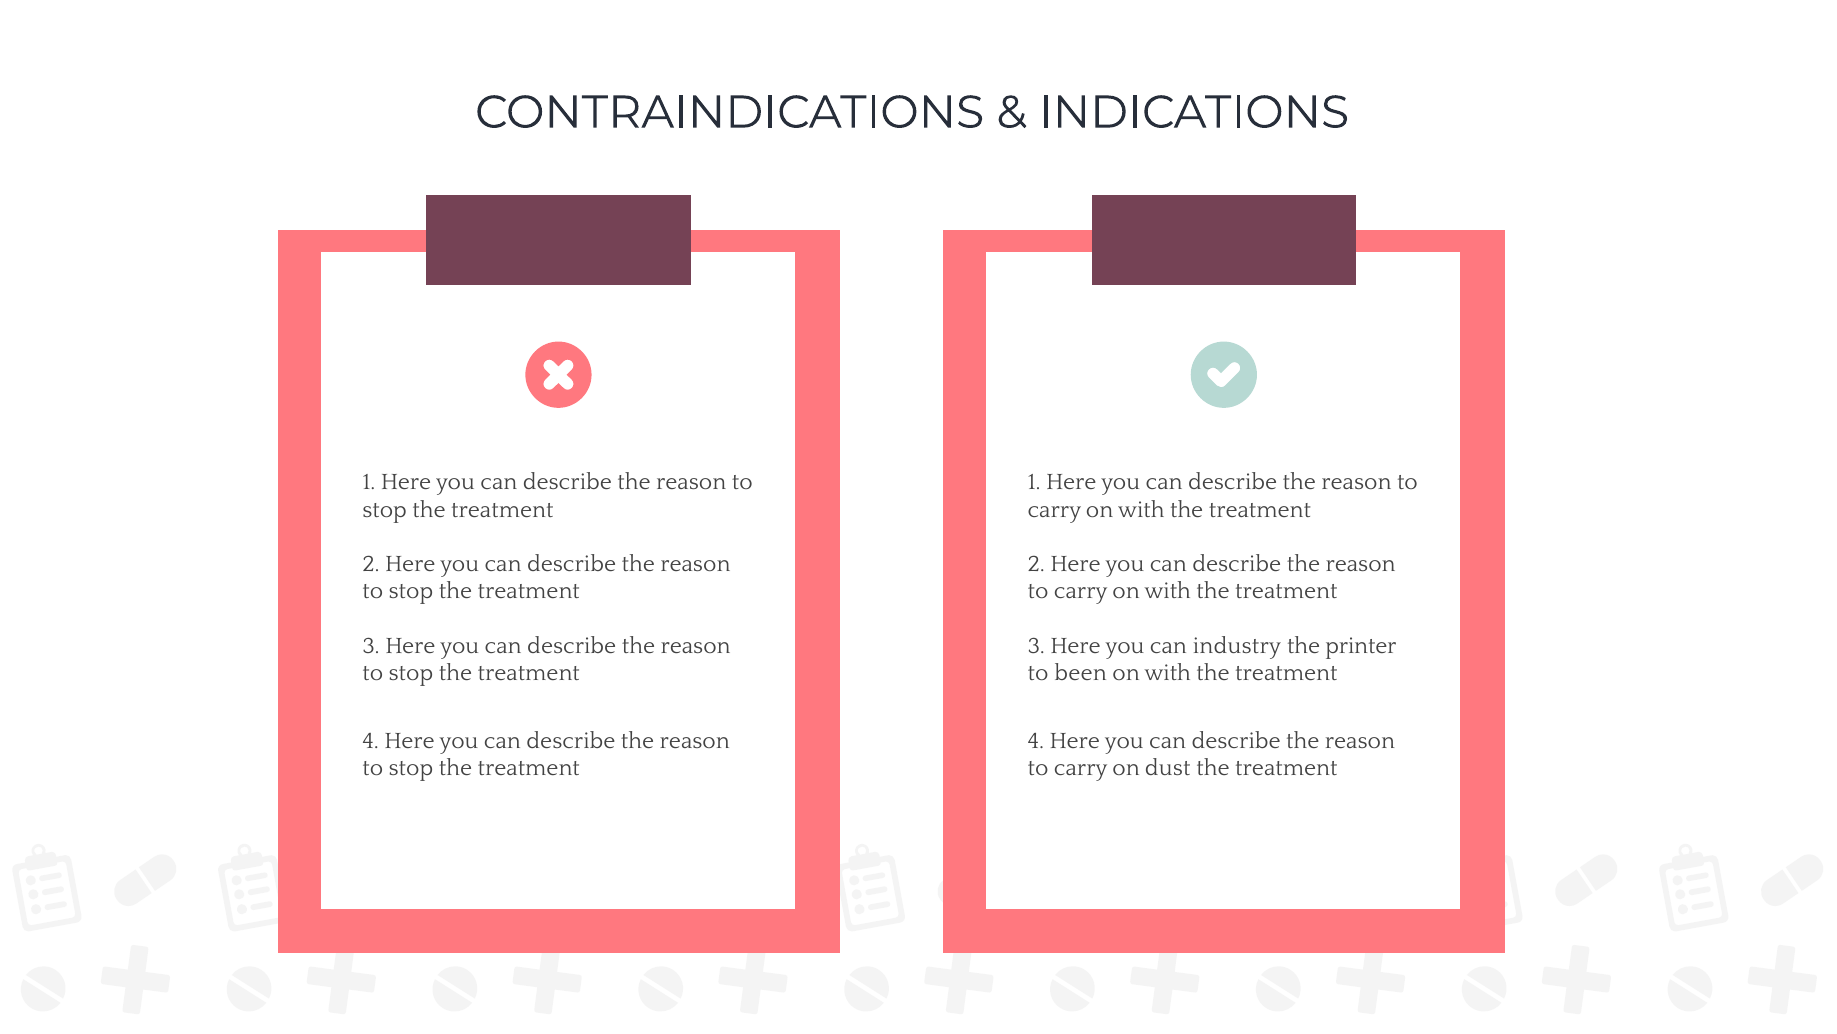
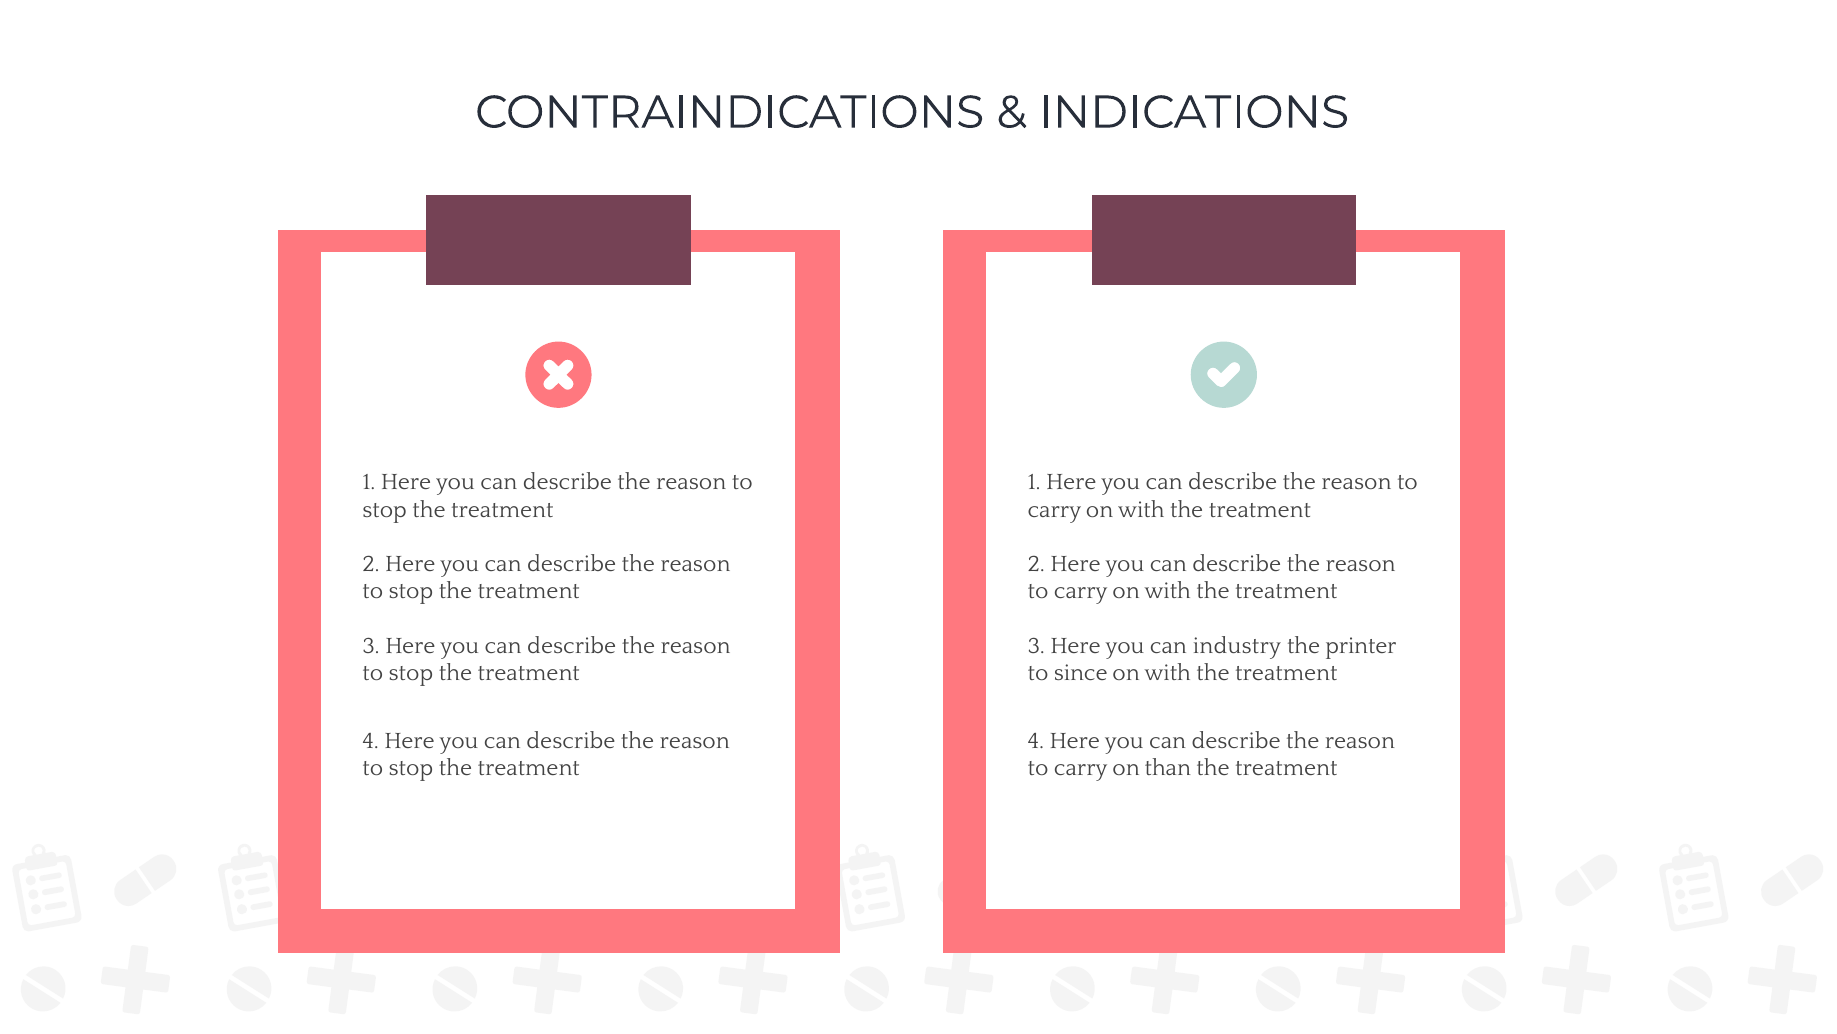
been: been -> since (1081, 673)
dust: dust -> than (1168, 768)
